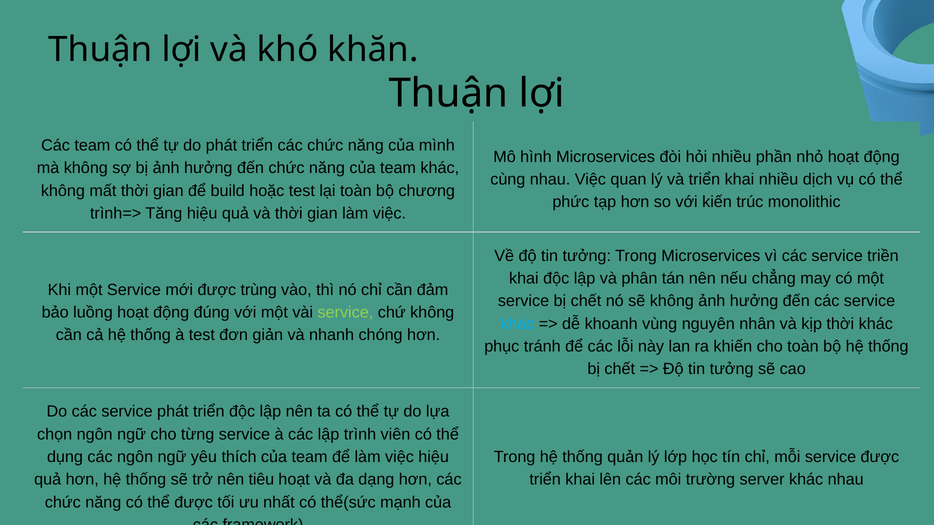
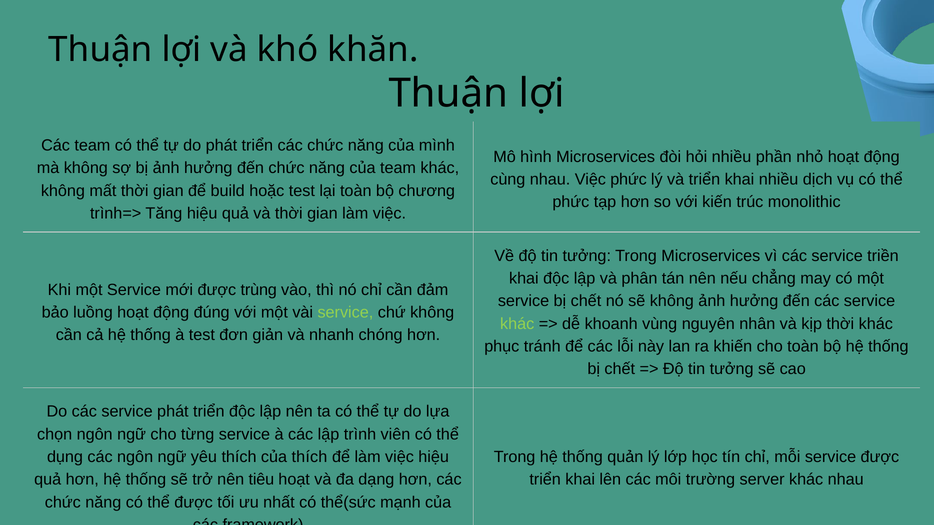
Việc quan: quan -> phức (629, 179)
khác colour: light blue -> light green (517, 324)
thích của team: team -> thích (309, 457)
